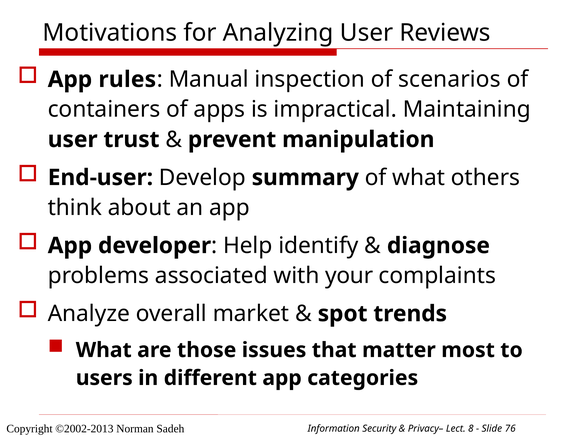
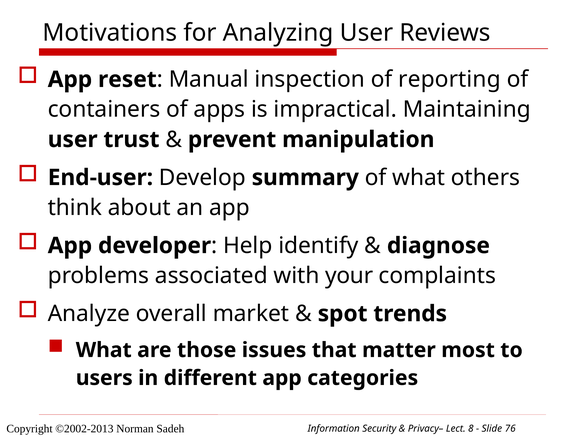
rules: rules -> reset (127, 79)
scenarios: scenarios -> reporting (450, 79)
